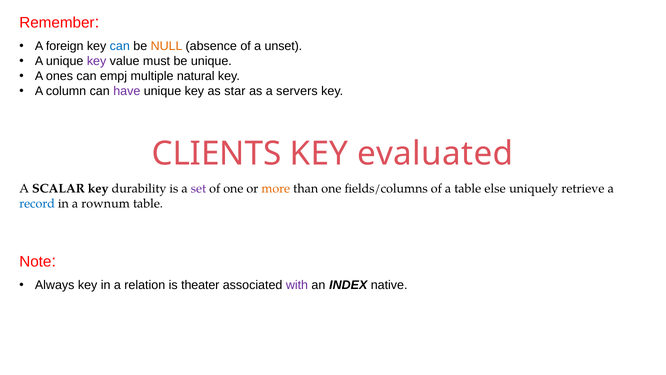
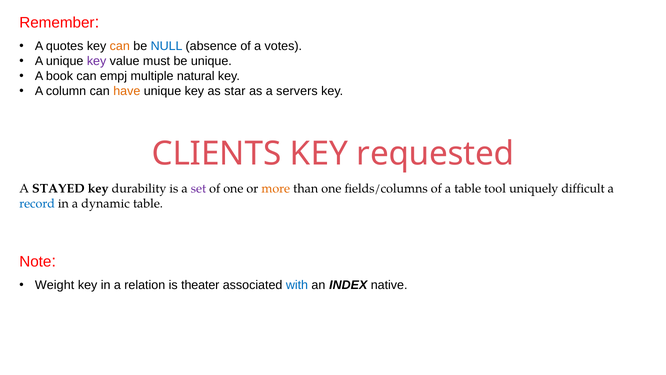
foreign: foreign -> quotes (65, 46)
can colour: blue -> orange (120, 46)
NULL colour: orange -> blue (167, 46)
unset: unset -> votes (283, 46)
ones: ones -> book (59, 76)
have colour: purple -> orange (127, 91)
evaluated: evaluated -> requested (435, 154)
SCALAR: SCALAR -> STAYED (58, 188)
else: else -> tool (495, 188)
retrieve: retrieve -> difficult (583, 188)
rownum: rownum -> dynamic (106, 203)
Always: Always -> Weight (55, 285)
with colour: purple -> blue (297, 285)
